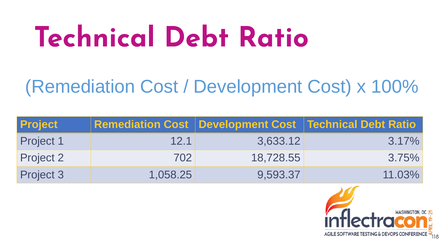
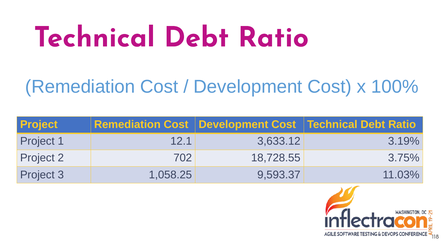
3.17%: 3.17% -> 3.19% (404, 141)
